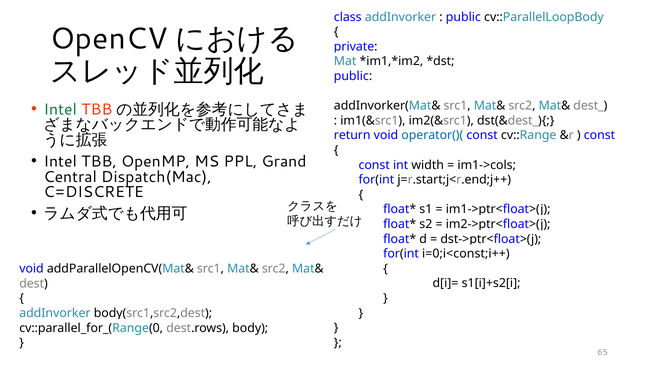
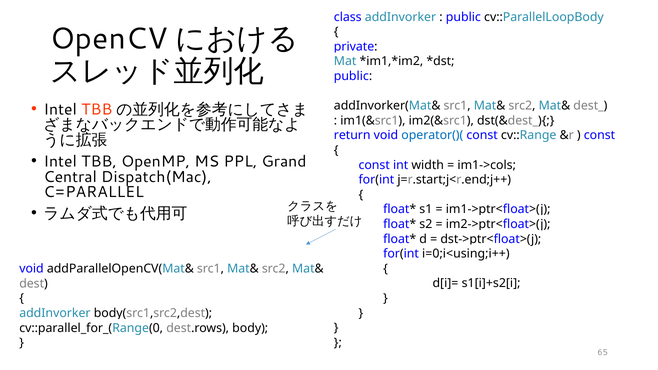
Intel colour: green -> black (60, 109)
C=DISCRETE: C=DISCRETE -> C=PARALLEL (94, 192)
i=0;i<const;i++: i=0;i<const;i++ -> i=0;i<using;i++ (466, 254)
